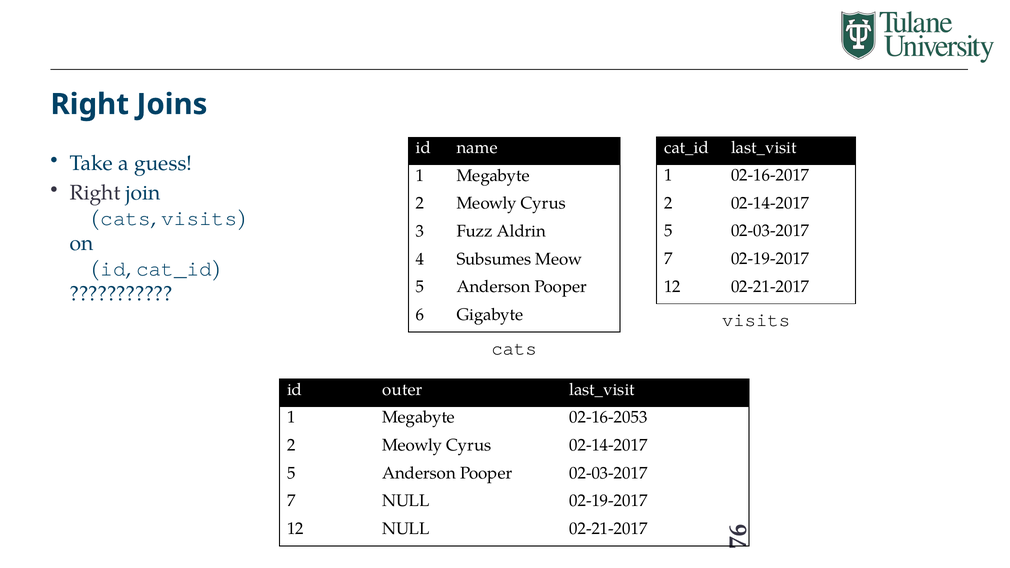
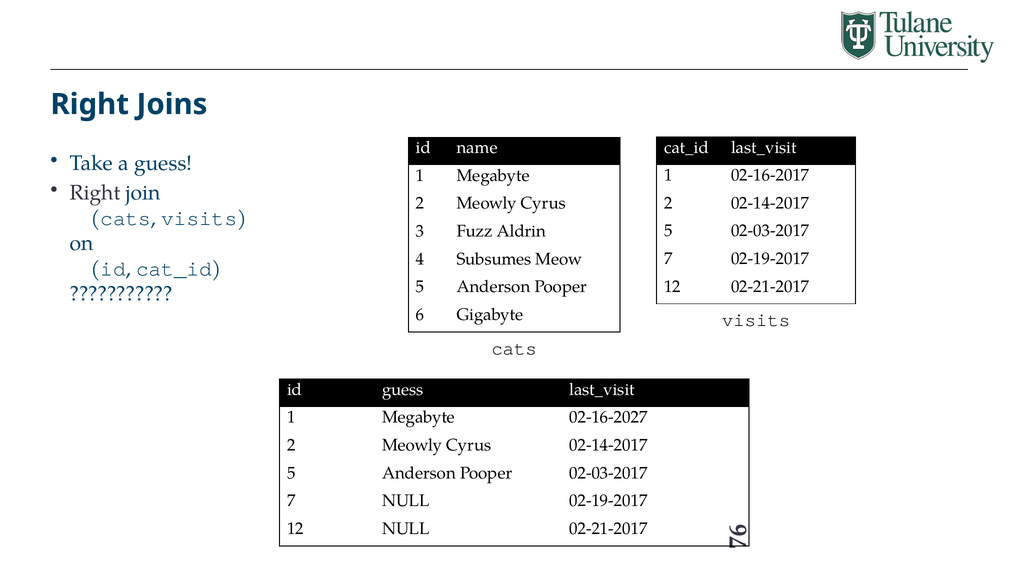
id outer: outer -> guess (403, 390)
02-16-2053: 02-16-2053 -> 02-16-2027 (608, 417)
